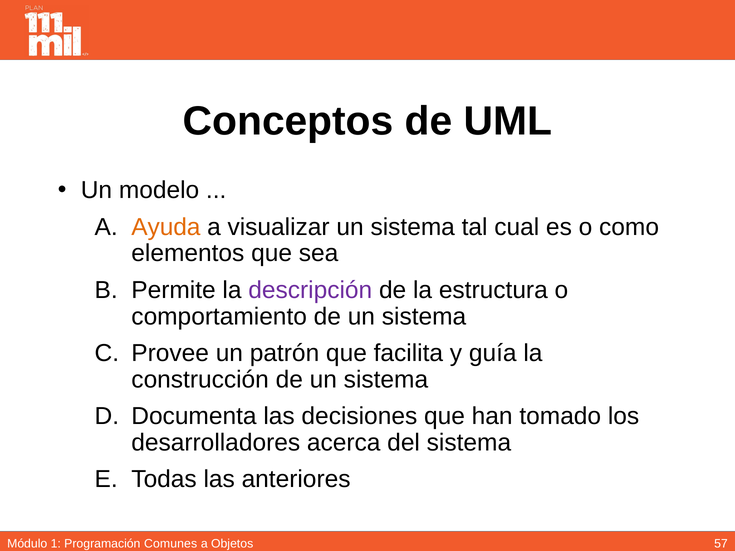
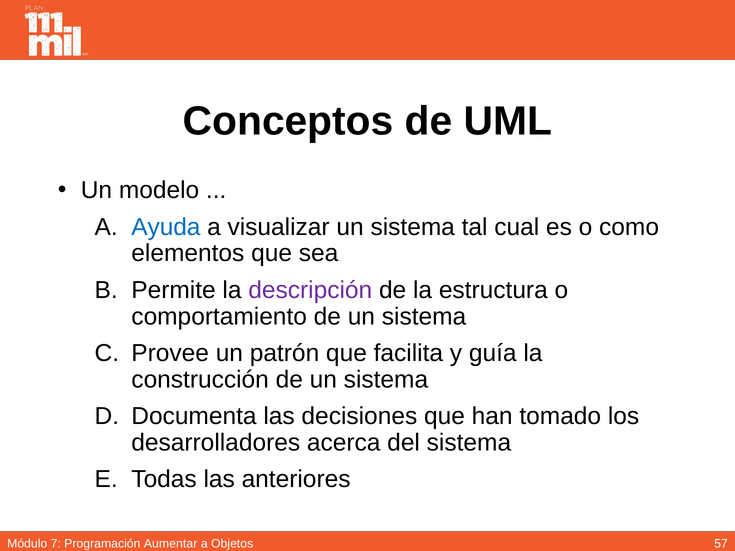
Ayuda colour: orange -> blue (166, 227)
1: 1 -> 7 (56, 544)
Comunes: Comunes -> Aumentar (171, 544)
